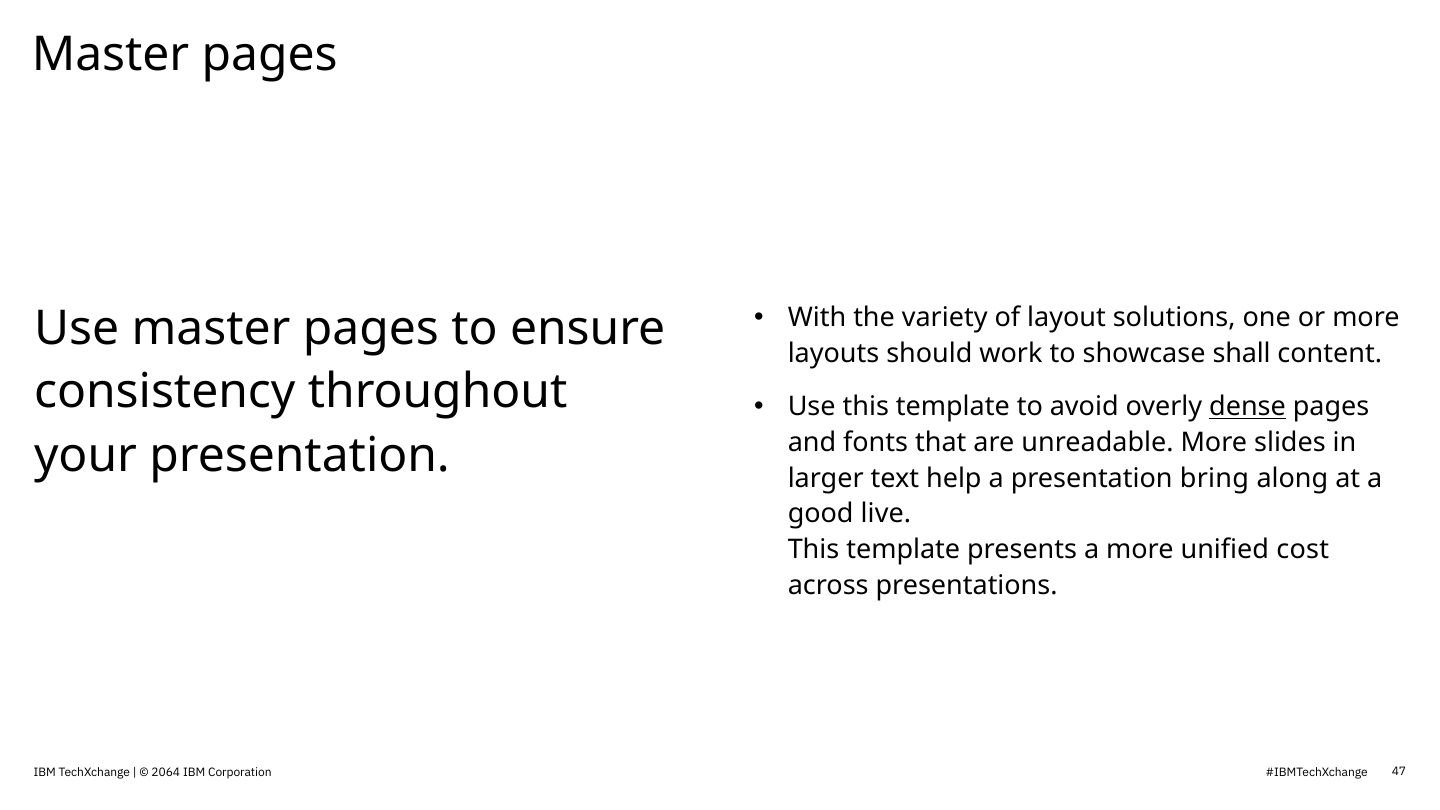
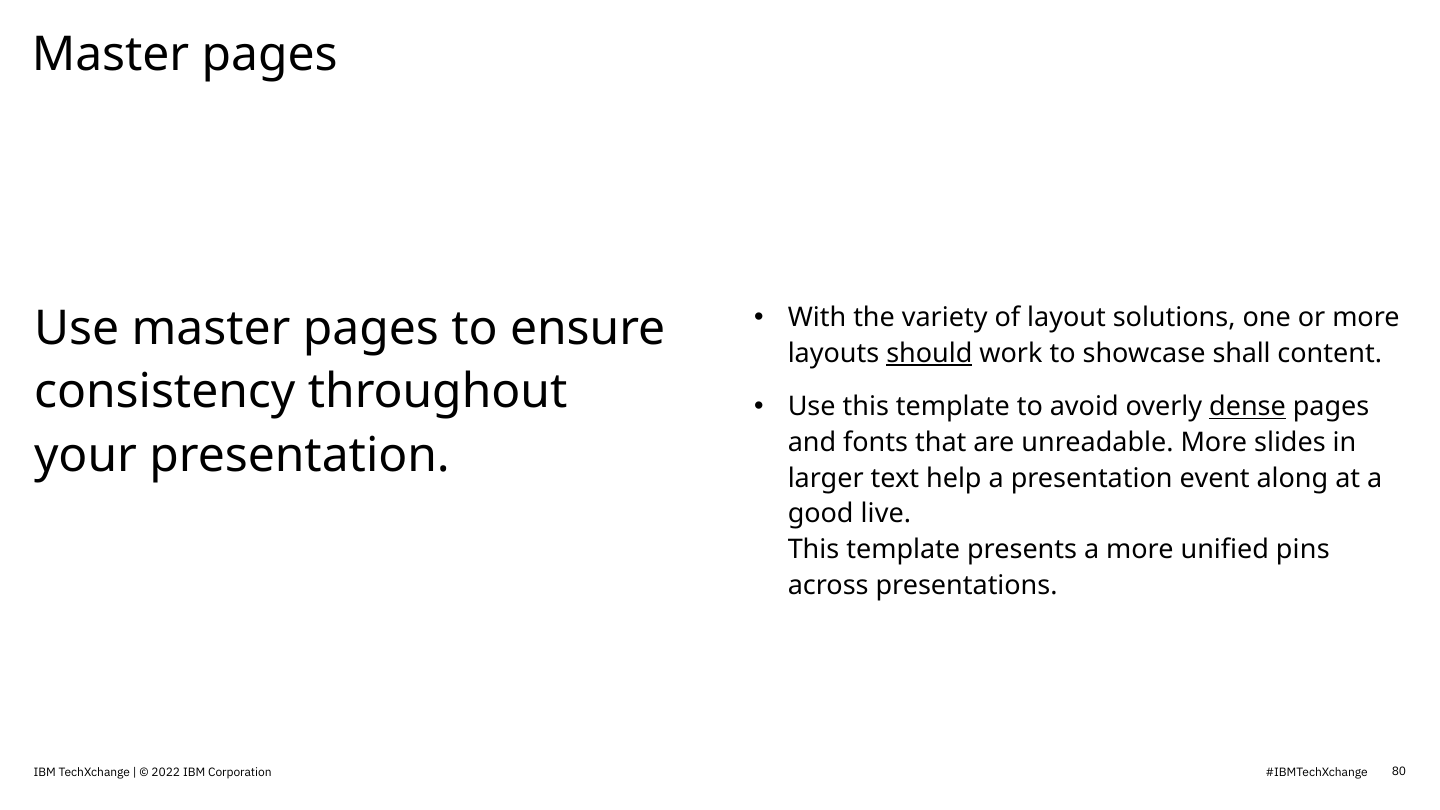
should underline: none -> present (929, 353)
bring: bring -> event (1215, 478)
cost: cost -> pins (1303, 550)
47: 47 -> 80 (1399, 772)
2064: 2064 -> 2022 (166, 772)
